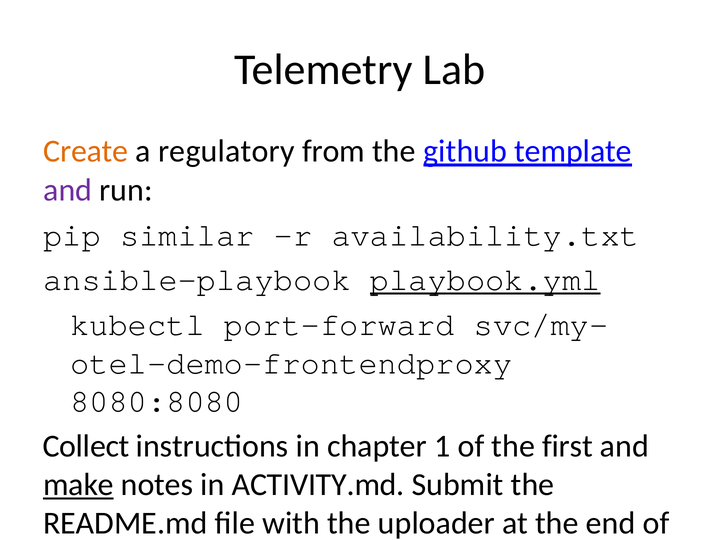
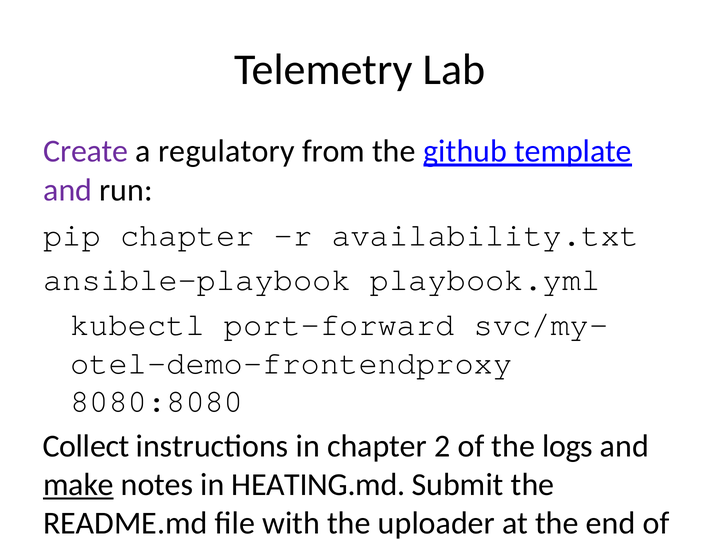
Create colour: orange -> purple (86, 151)
pip similar: similar -> chapter (187, 235)
playbook.yml underline: present -> none (485, 280)
1: 1 -> 2 (442, 446)
first: first -> logs (568, 446)
ACTIVITY.md: ACTIVITY.md -> HEATING.md (318, 485)
